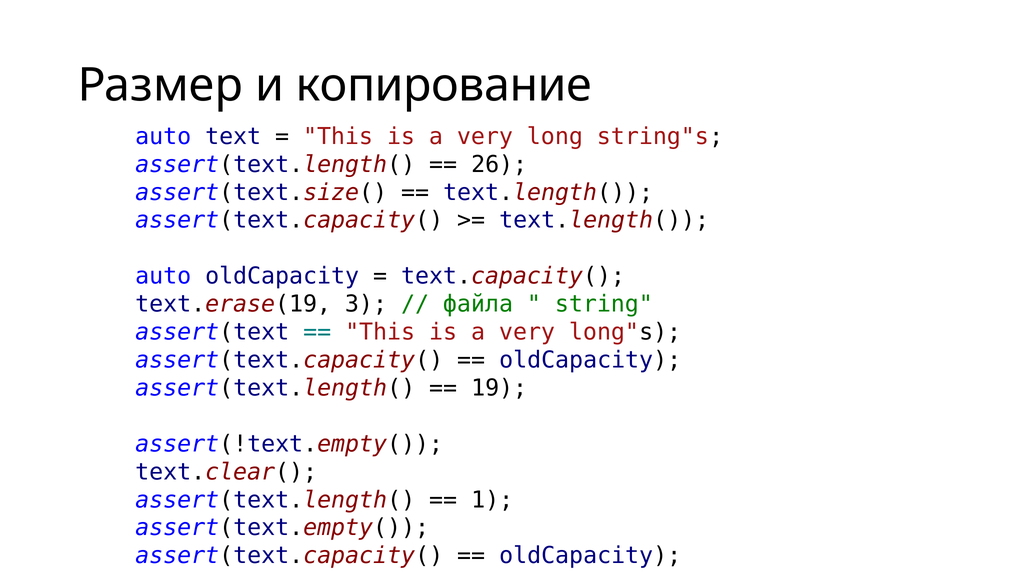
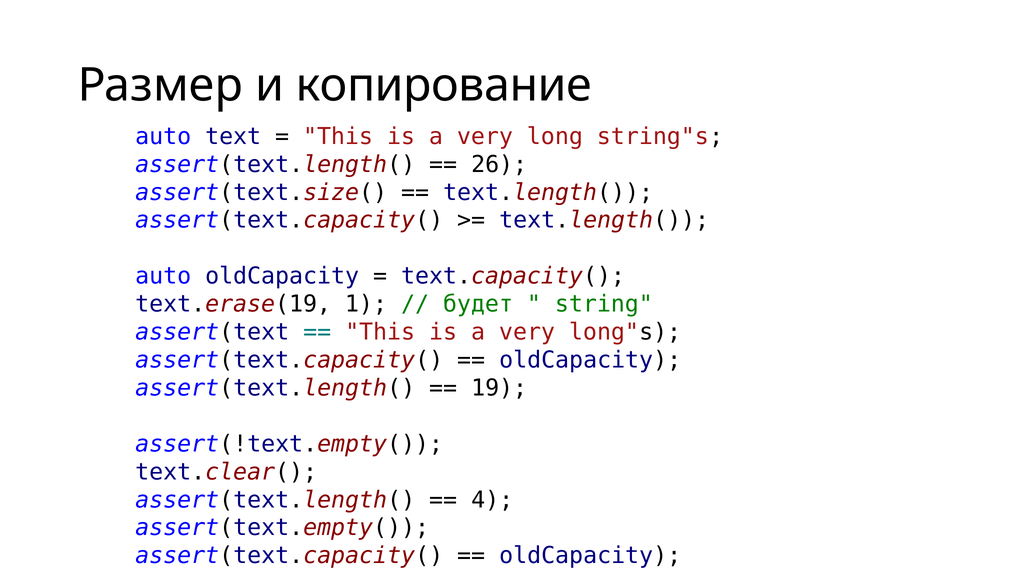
3: 3 -> 1 (366, 304)
файла: файла -> будет (478, 304)
1: 1 -> 4 (492, 500)
